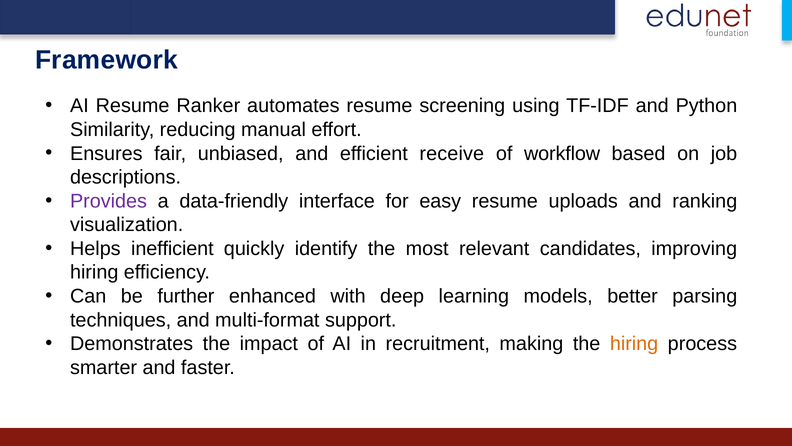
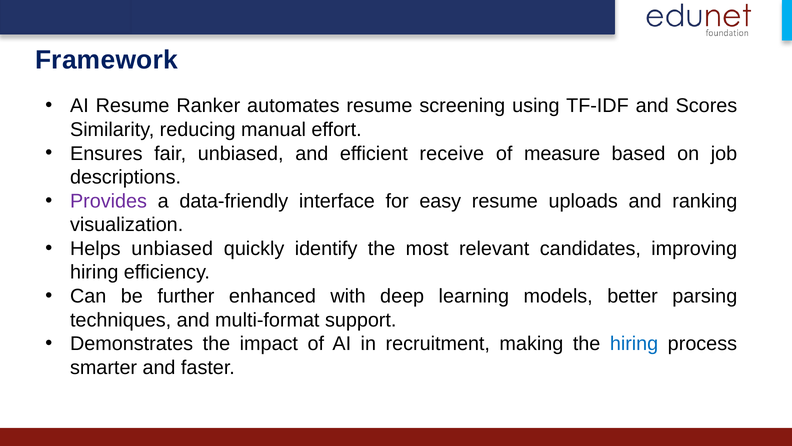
Python: Python -> Scores (706, 106)
workflow: workflow -> measure (562, 153)
Helps inefficient: inefficient -> unbiased (172, 248)
hiring colour: orange -> blue (634, 343)
